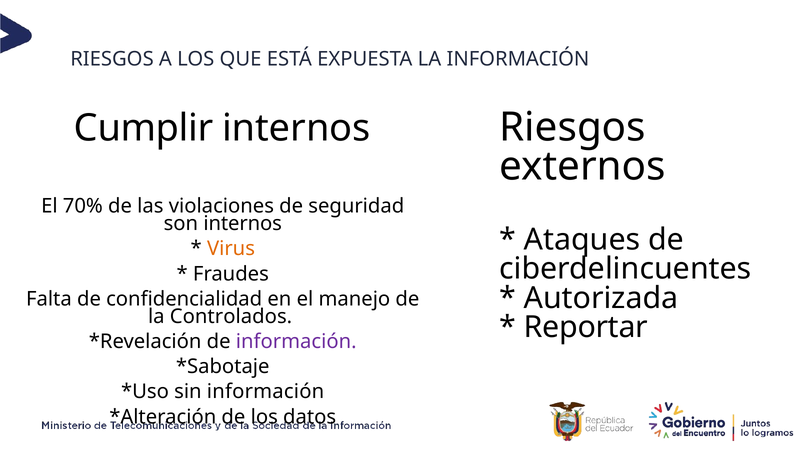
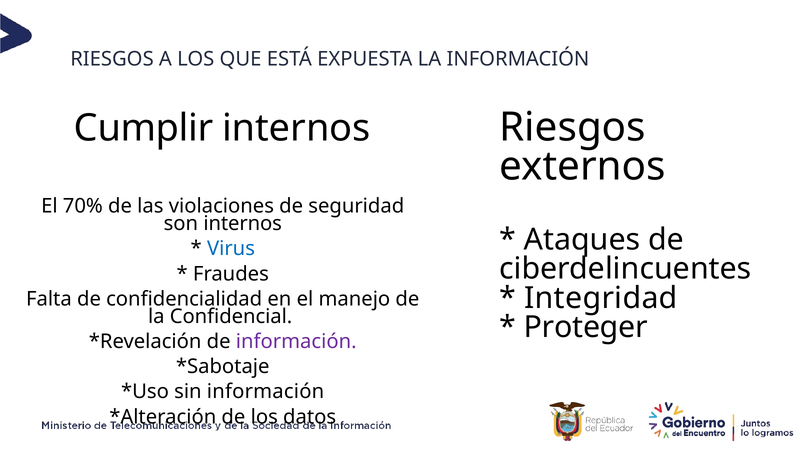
Virus colour: orange -> blue (231, 249)
Autorizada: Autorizada -> Integridad (601, 298)
Controlados: Controlados -> Confidencial (231, 316)
Reportar: Reportar -> Proteger (586, 327)
